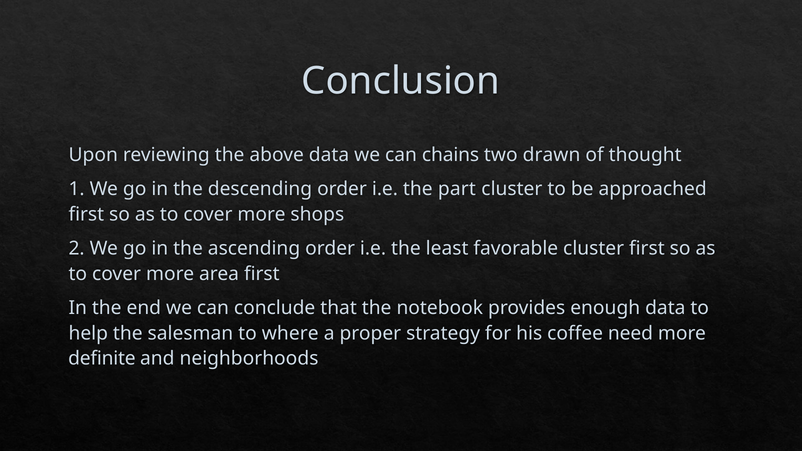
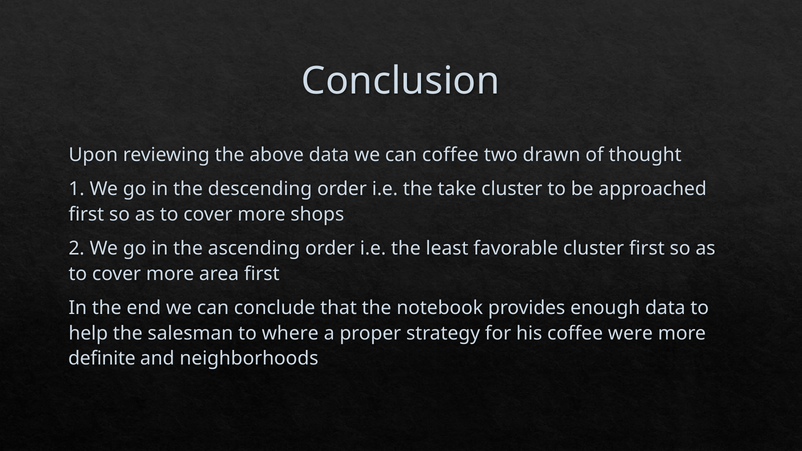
can chains: chains -> coffee (450, 155)
part: part -> take (457, 189)
need: need -> were (630, 333)
